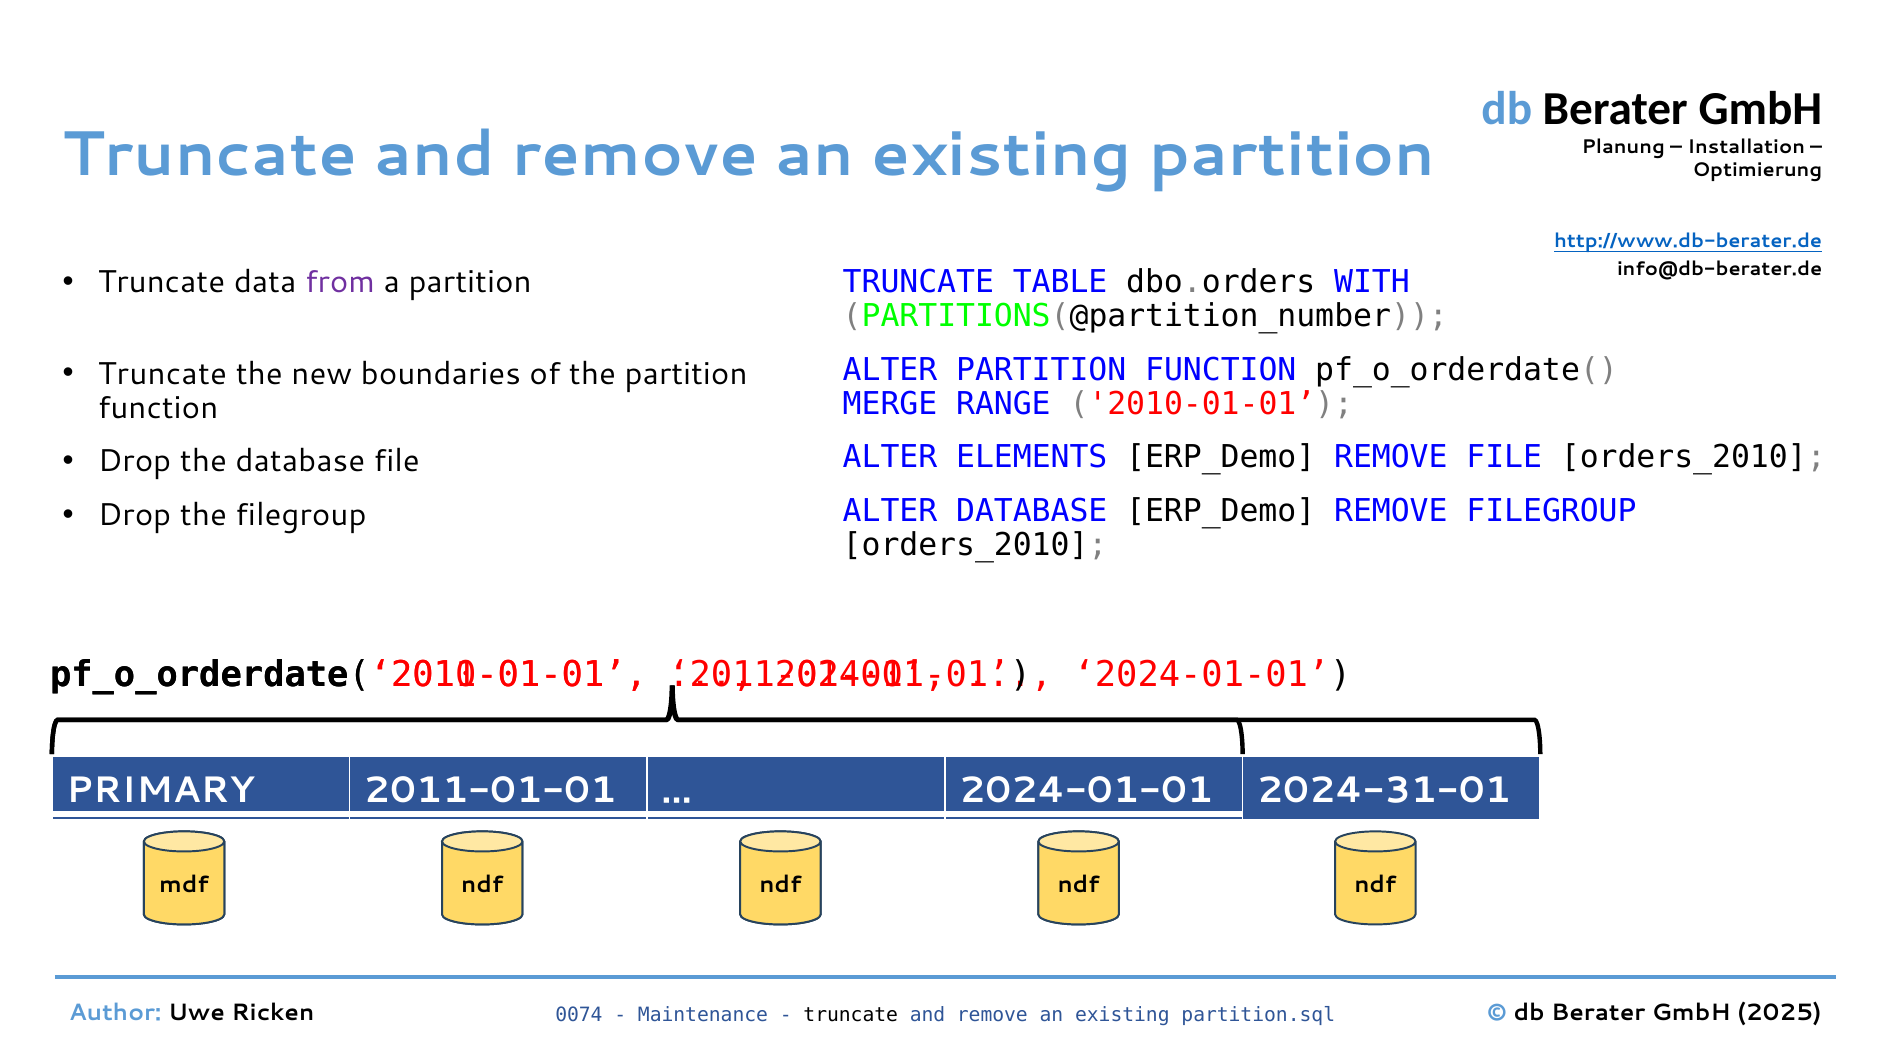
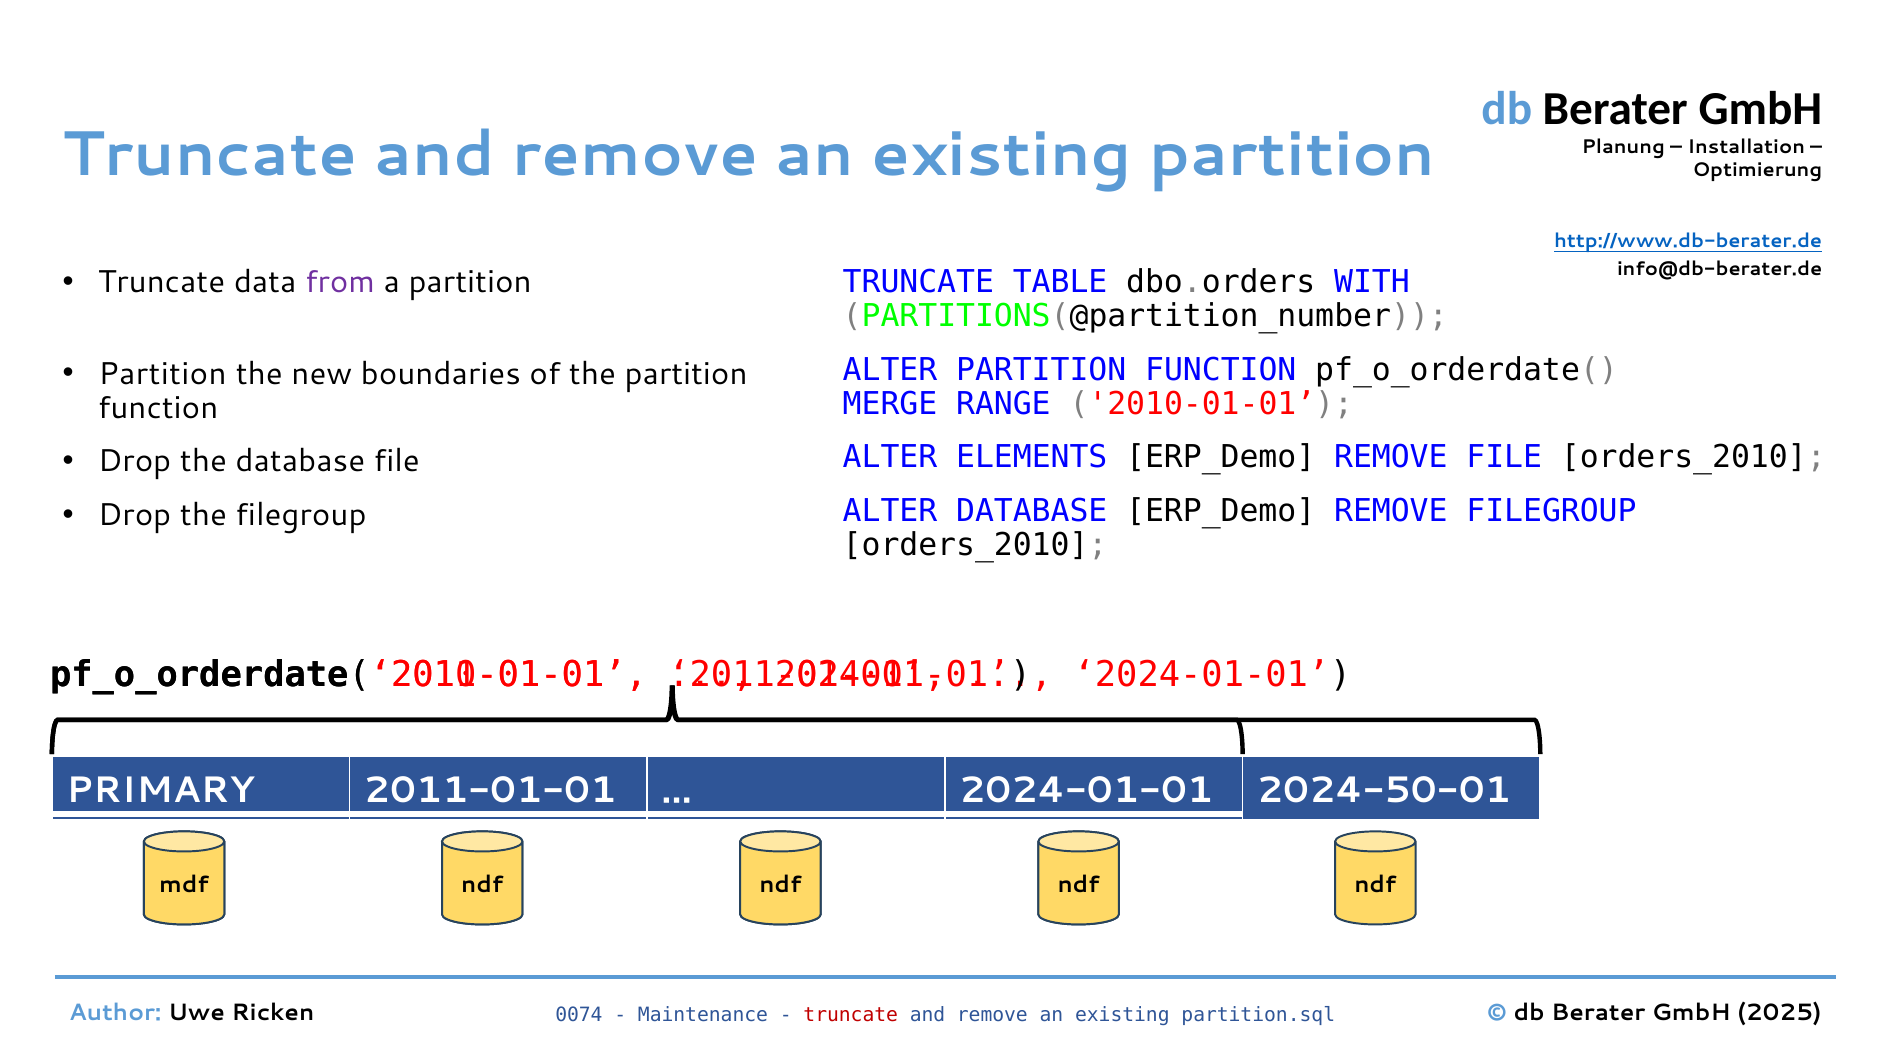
Truncate: Truncate -> Partition (163, 374)
2024-31-01: 2024-31-01 -> 2024-50-01 (1384, 791)
truncate colour: black -> red (851, 1015)
